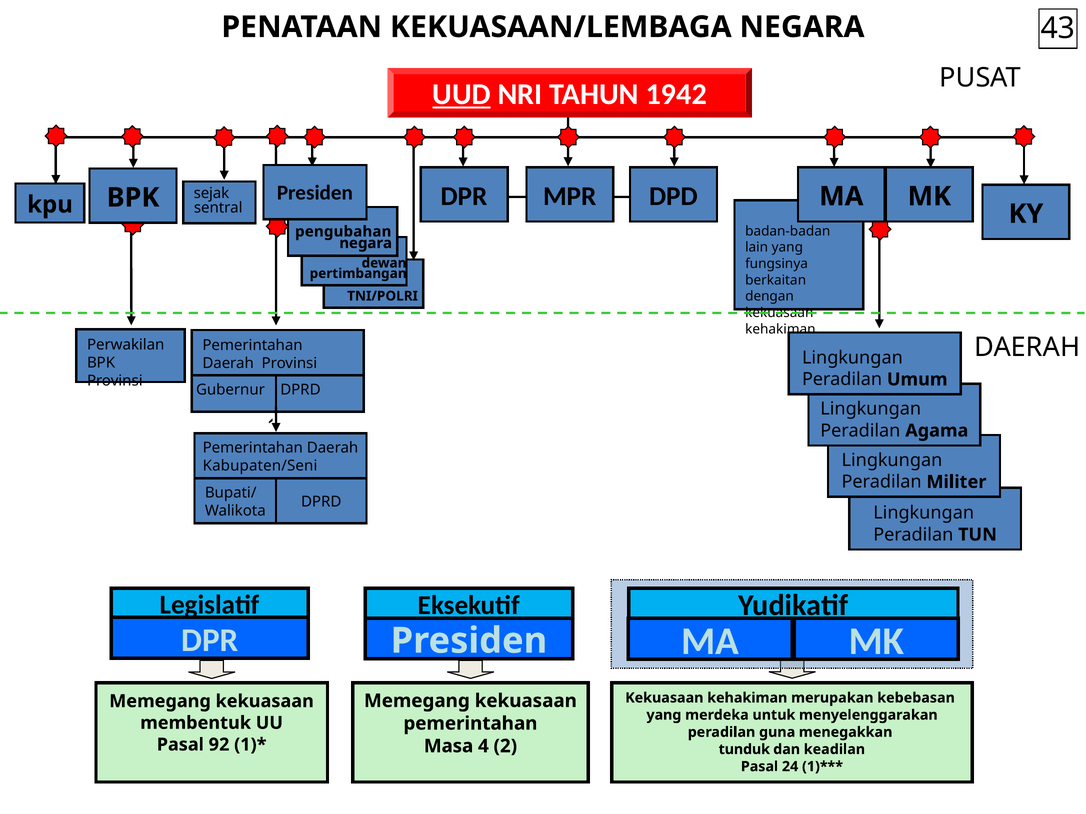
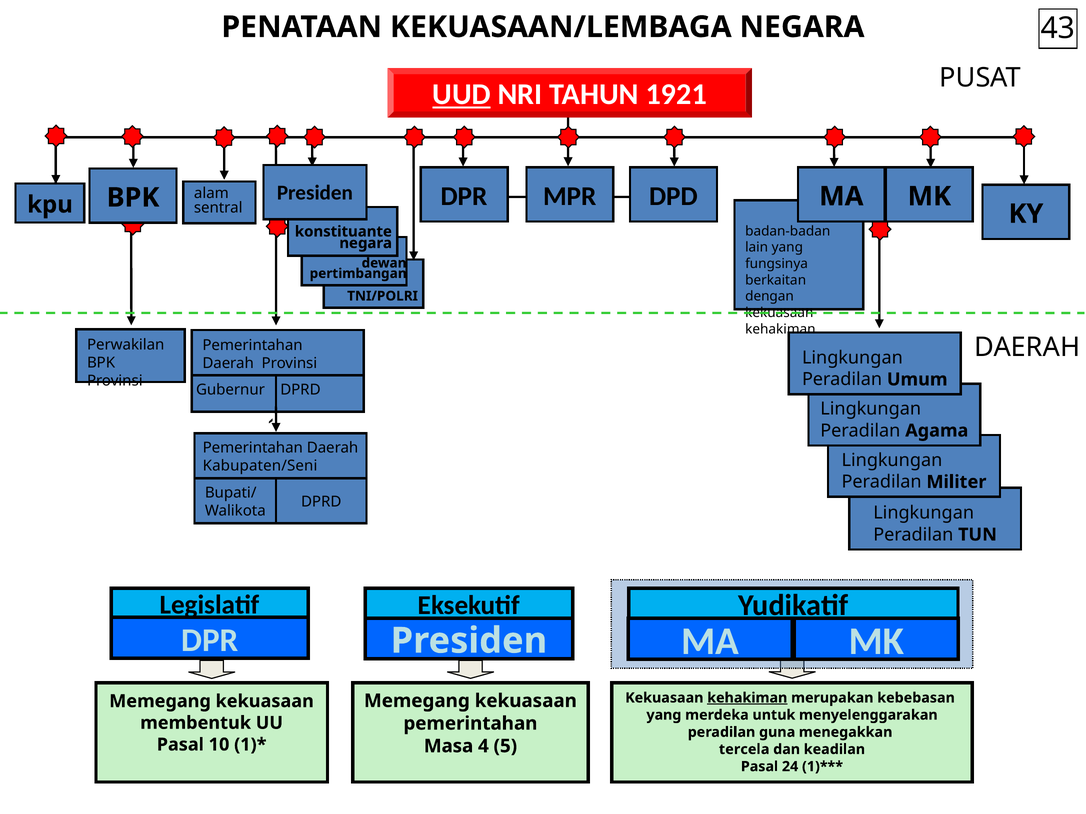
1942: 1942 -> 1921 (676, 94)
sejak: sejak -> alam (211, 193)
pengubahan: pengubahan -> konstituante (343, 232)
kehakiman underline: none -> present (747, 698)
92: 92 -> 10 (219, 745)
2: 2 -> 5 (505, 746)
tunduk: tunduk -> tercela (744, 750)
